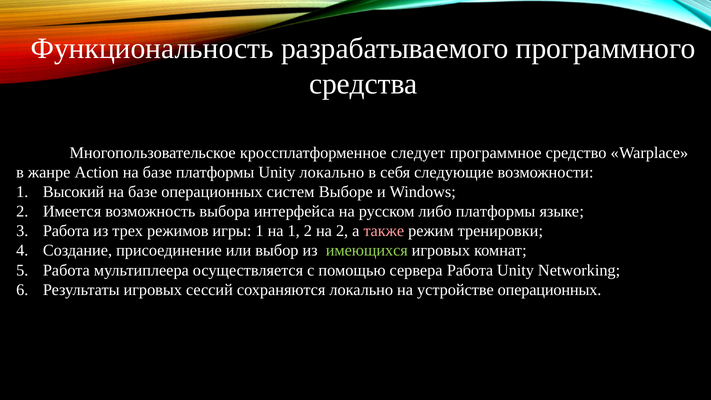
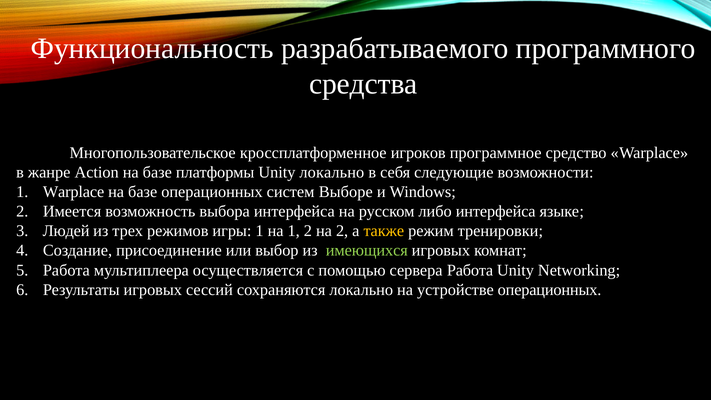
следует: следует -> игроков (418, 153)
1 Высокий: Высокий -> Warplace (74, 192)
либо платформы: платформы -> интерфейса (496, 211)
Работа: Работа -> Людей (66, 231)
также colour: pink -> yellow (384, 231)
